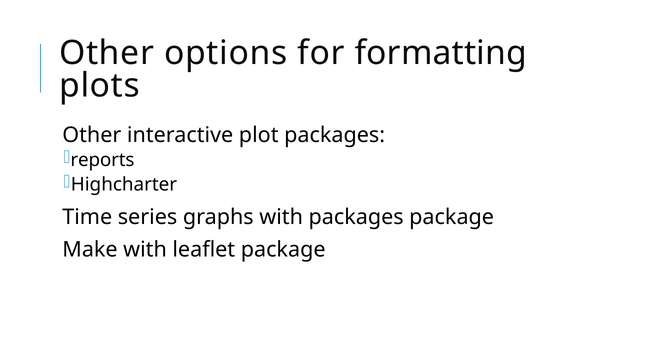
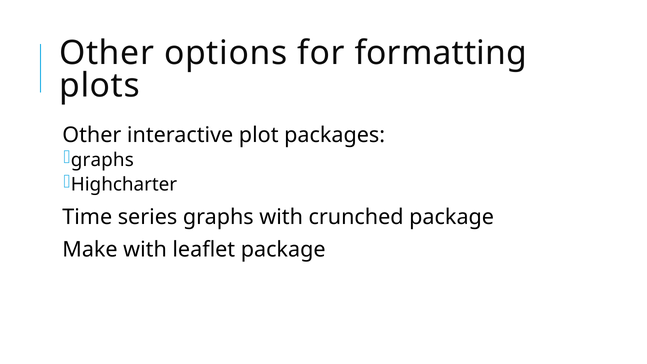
reports: reports -> graphs (102, 160)
with packages: packages -> crunched (356, 217)
